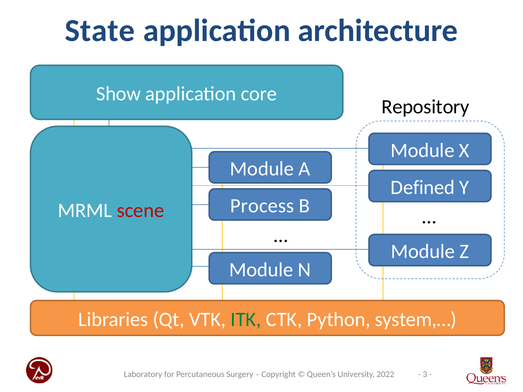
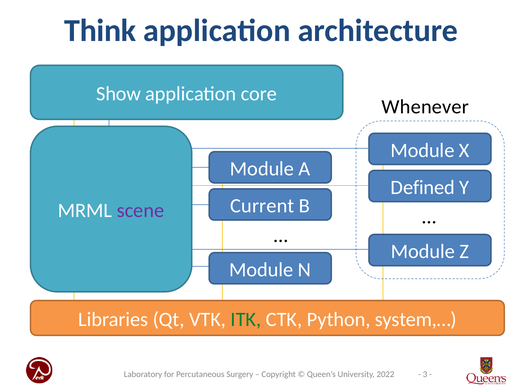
State: State -> Think (100, 31)
Repository: Repository -> Whenever (425, 107)
Process: Process -> Current (262, 206)
scene colour: red -> purple (141, 211)
